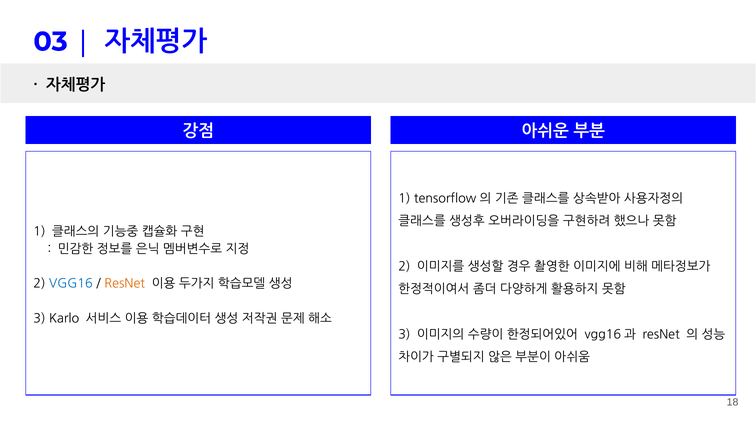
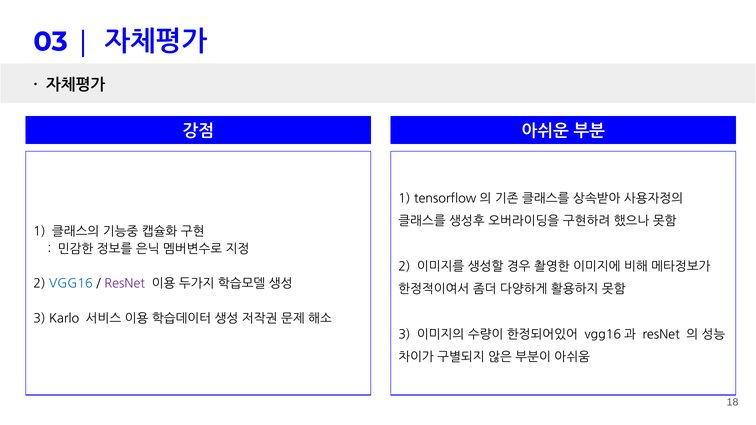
ResNet colour: orange -> purple (125, 284)
